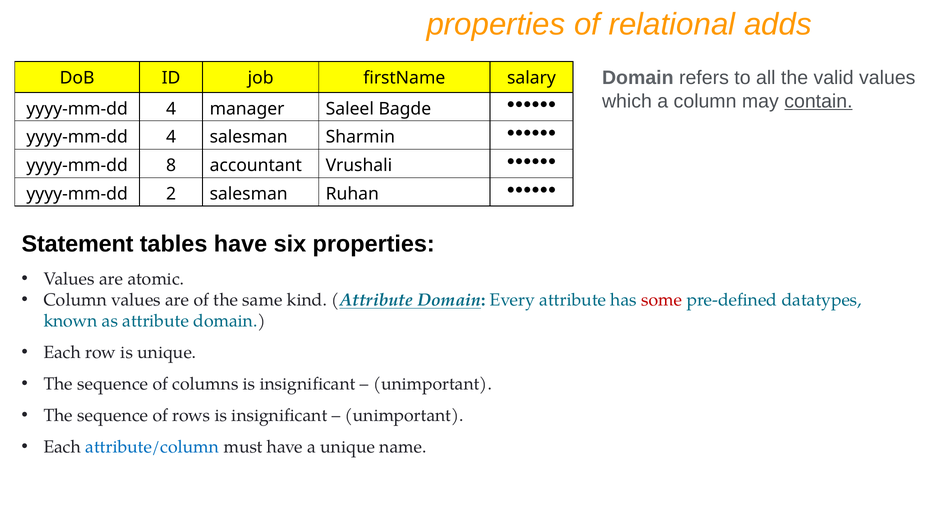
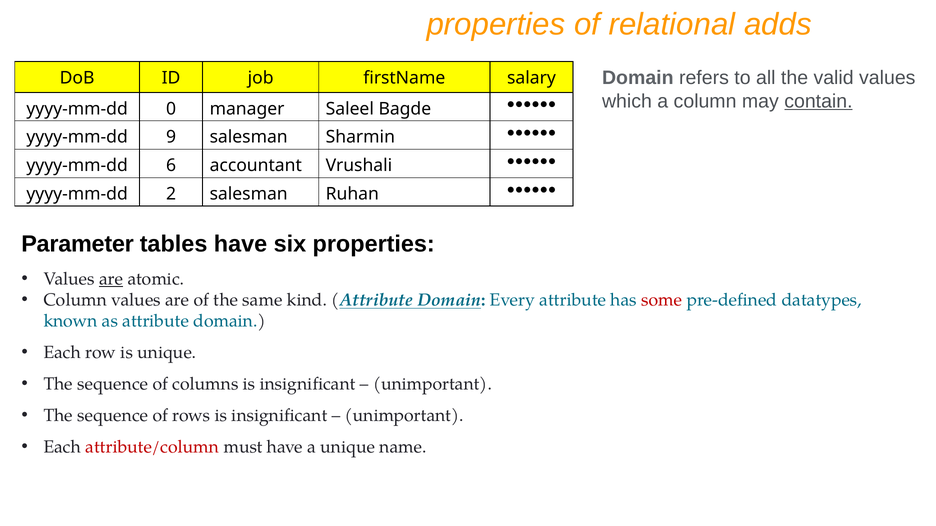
4: 4 -> 0 (171, 109)
4: 4 -> 9 (171, 137)
8: 8 -> 6 (171, 166)
Statement: Statement -> Parameter (78, 244)
are underline: none -> present (111, 279)
attribute/column colour: blue -> red (152, 447)
